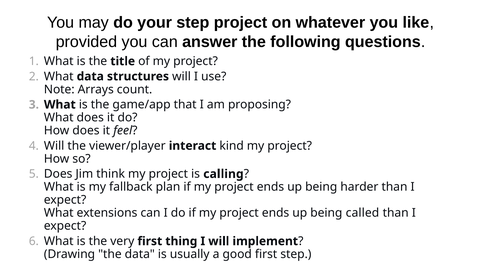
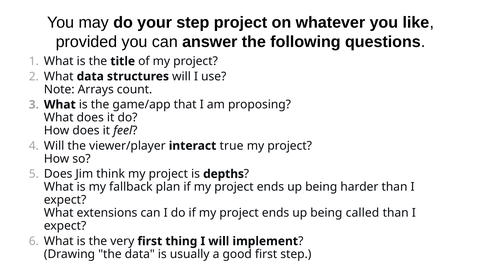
kind: kind -> true (232, 146)
calling: calling -> depths (224, 174)
